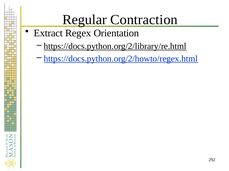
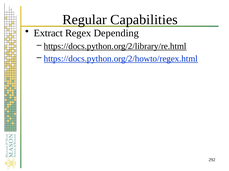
Contraction: Contraction -> Capabilities (144, 20)
Orientation: Orientation -> Depending (116, 33)
